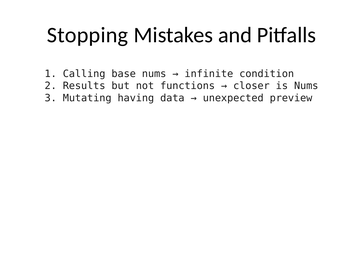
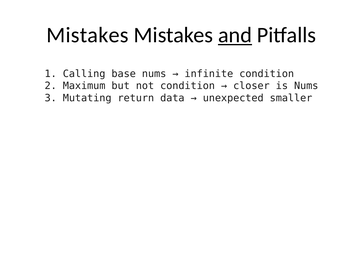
Stopping: Stopping -> Mistakes (87, 35)
and underline: none -> present (235, 35)
Results: Results -> Maximum (84, 86)
not functions: functions -> condition (188, 86)
having: having -> return (136, 98)
preview: preview -> smaller (291, 98)
